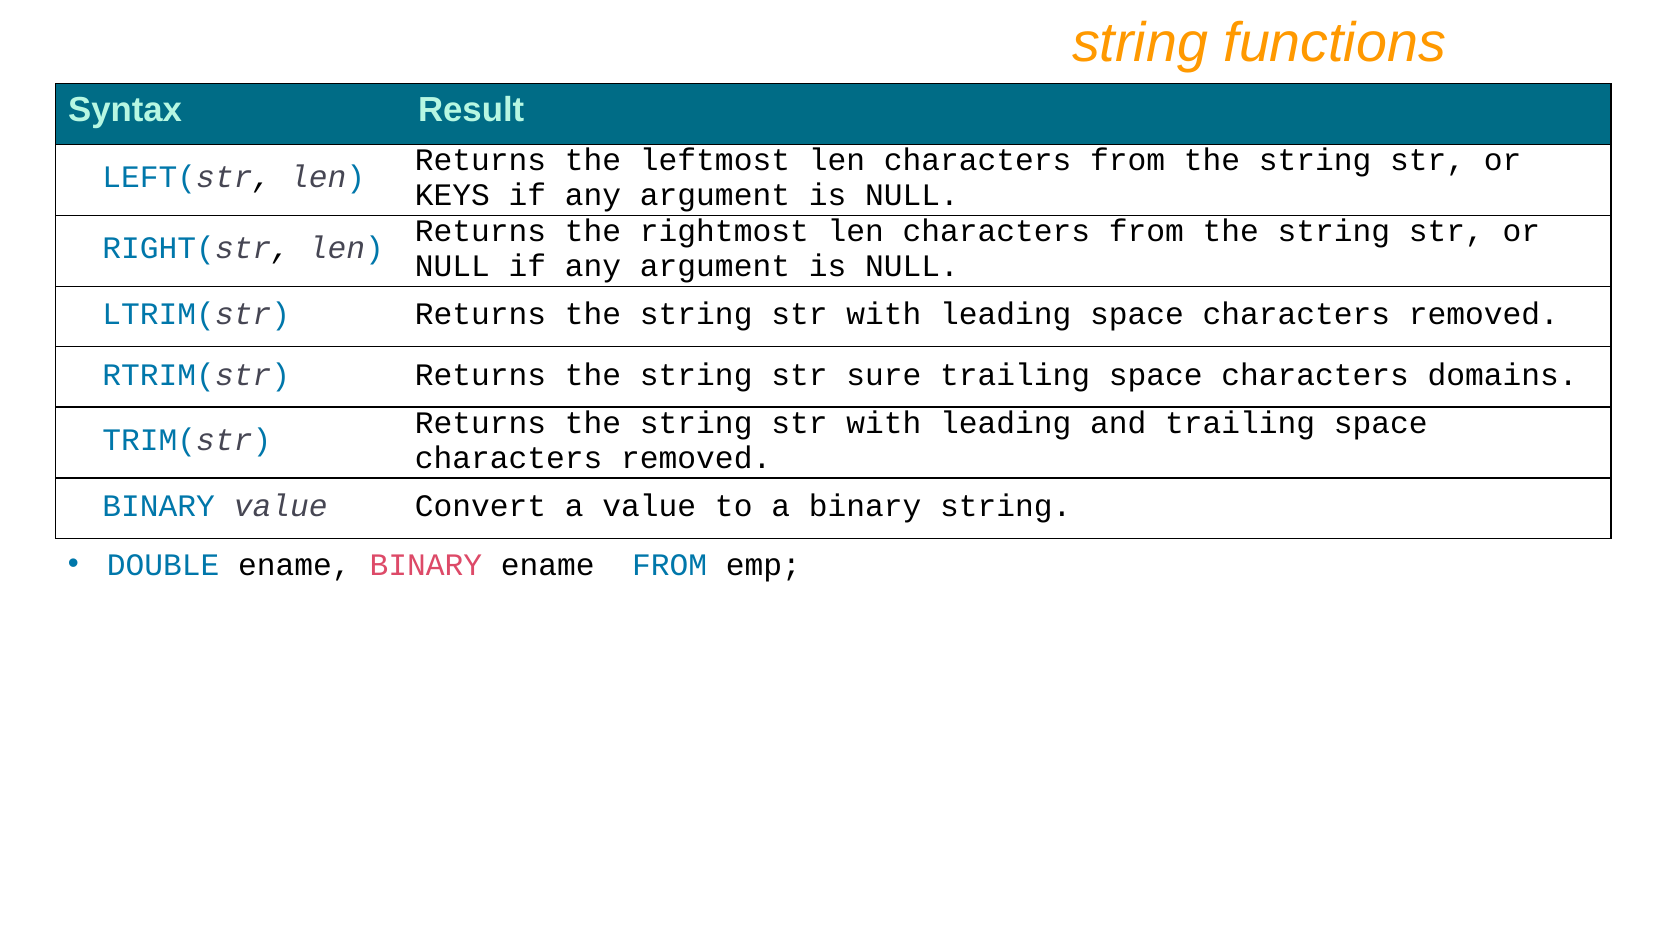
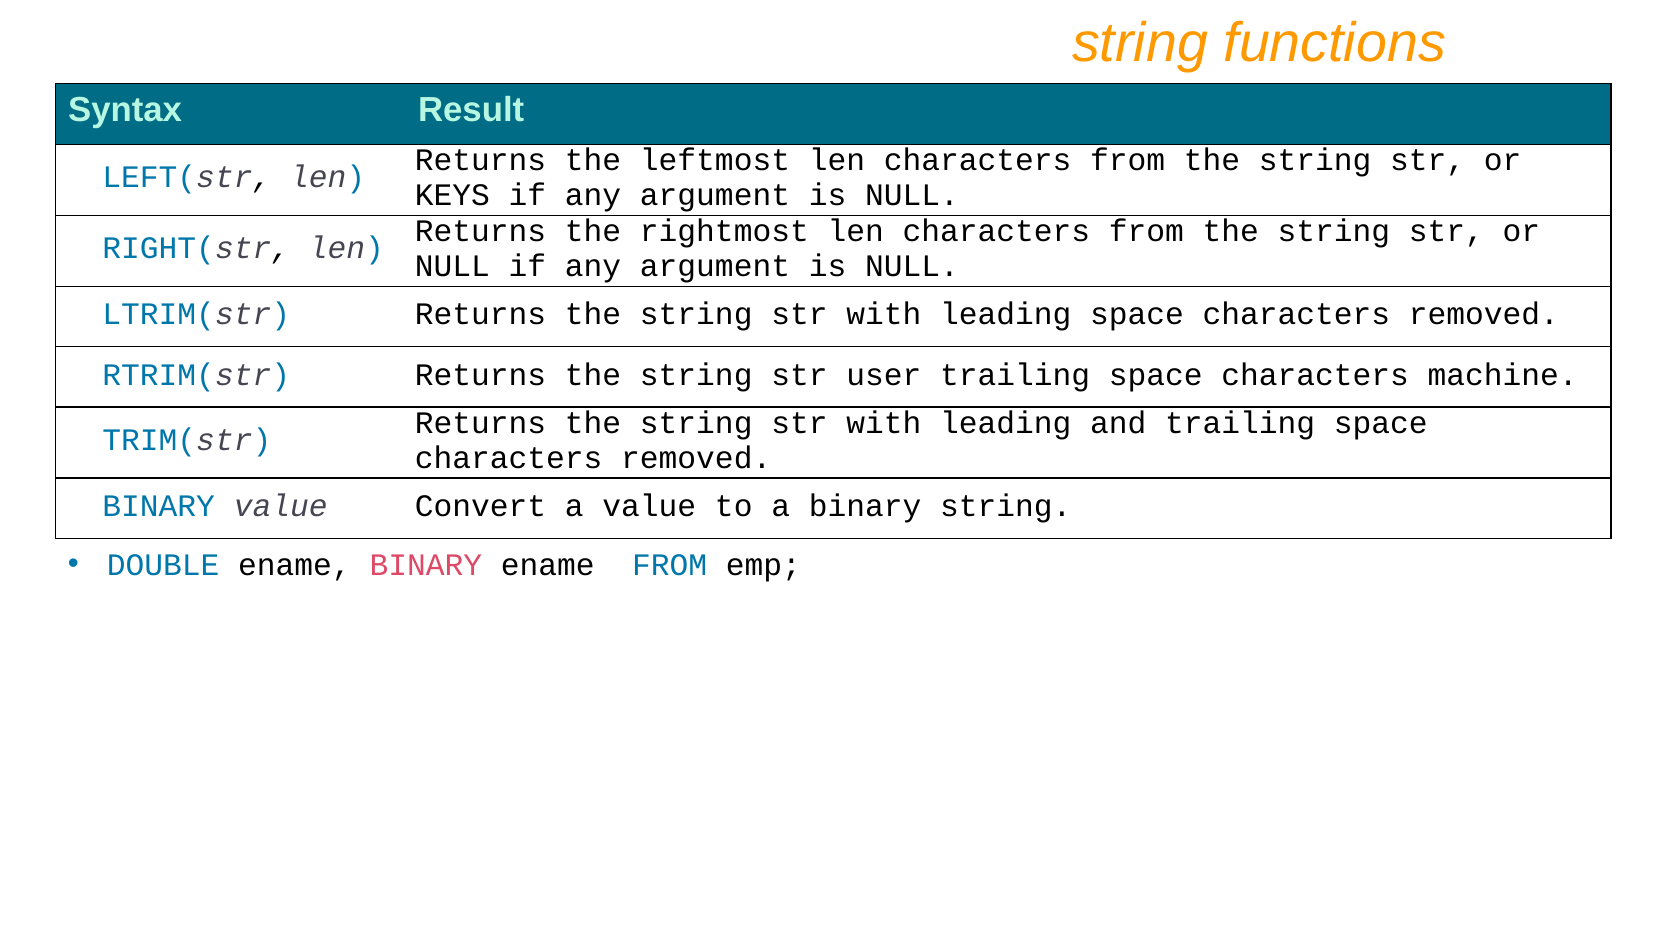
sure: sure -> user (884, 375)
domains: domains -> machine (1503, 375)
